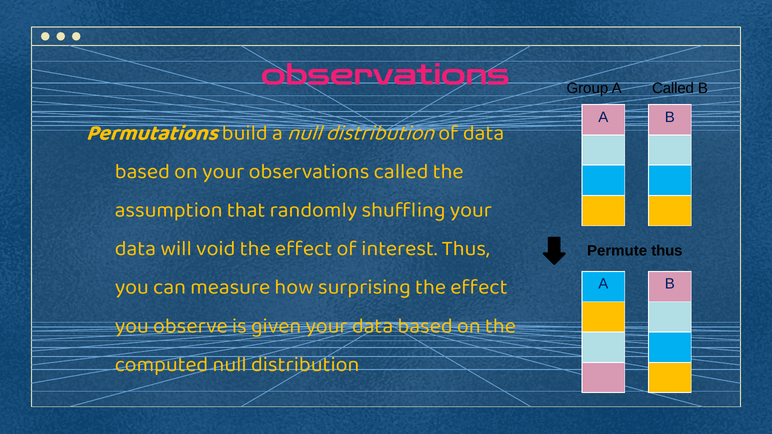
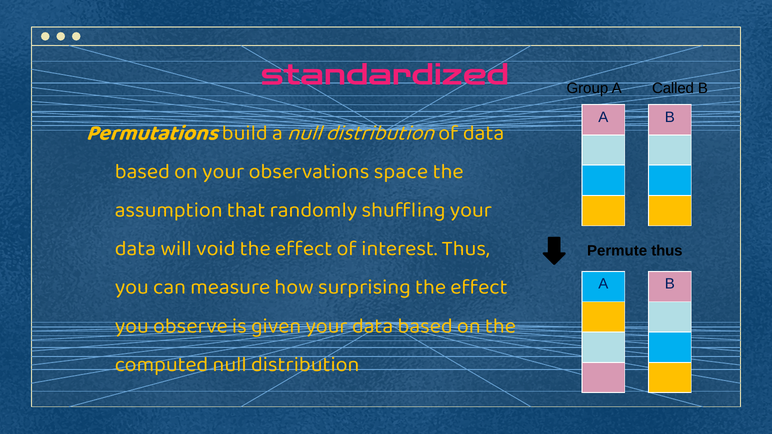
observations: observations -> standardized (385, 75)
observations called: called -> space (401, 171)
